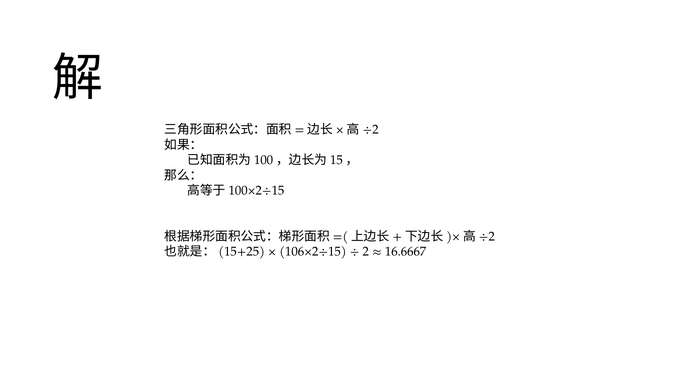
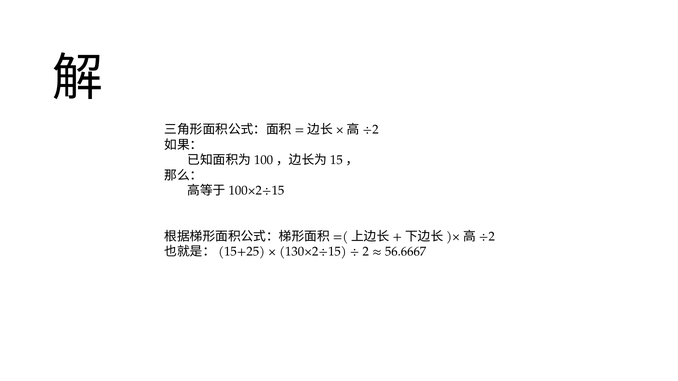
106×2÷15: 106×2÷15 -> 130×2÷15 (313, 252)
16.6667: 16.6667 -> 56.6667 (406, 252)
